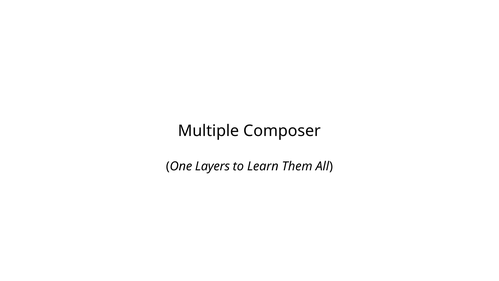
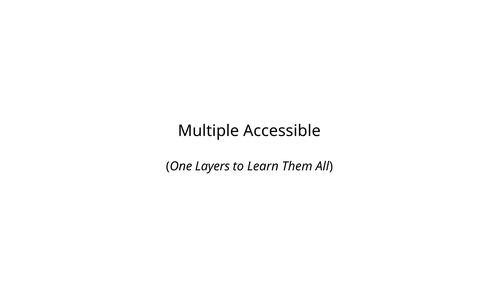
Composer: Composer -> Accessible (282, 131)
